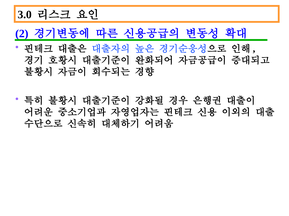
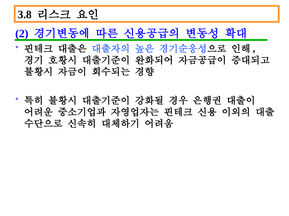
3.0: 3.0 -> 3.8 (25, 15)
